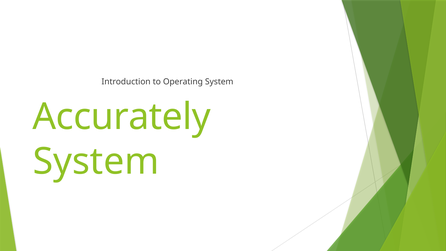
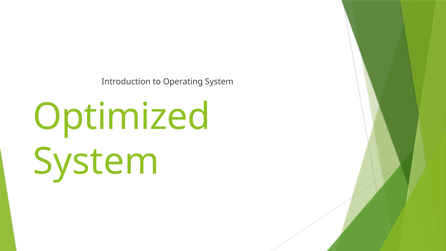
Accurately: Accurately -> Optimized (122, 117)
